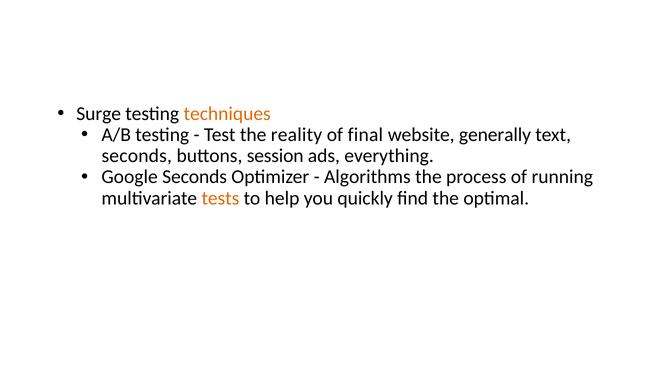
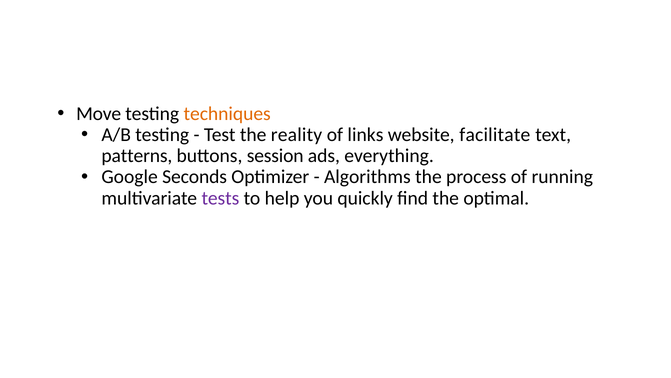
Surge: Surge -> Move (99, 113)
final: final -> links (365, 135)
generally: generally -> facilitate (495, 135)
seconds: seconds -> patterns (137, 156)
tests colour: orange -> purple (220, 198)
